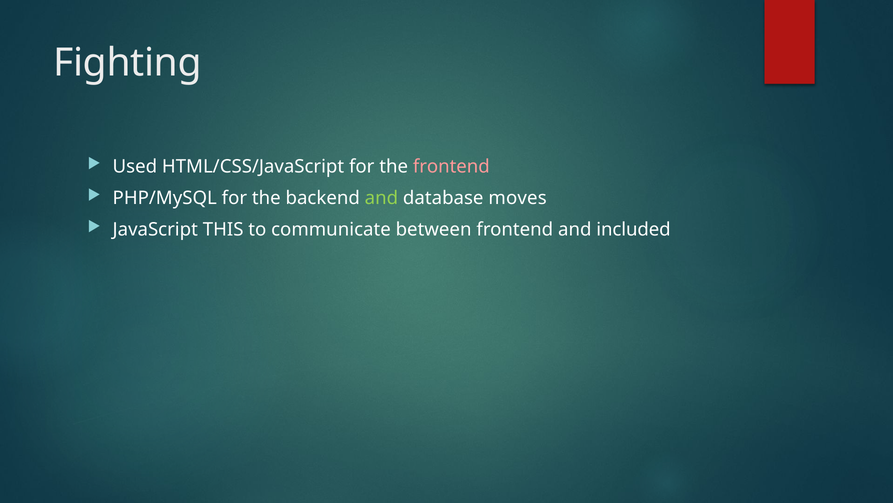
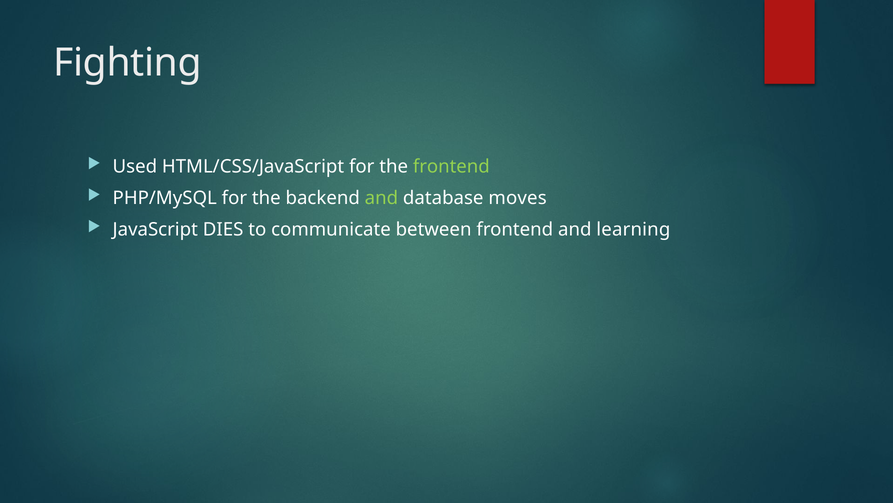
frontend colour: pink -> light green (451, 166)
THIS: THIS -> DIES (223, 230)
included: included -> learning (633, 230)
